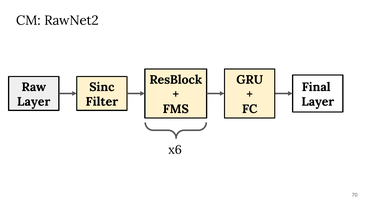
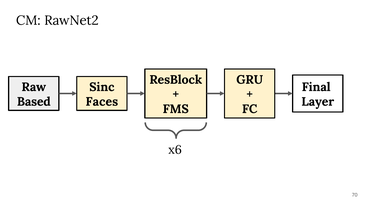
Layer: Layer -> Based (34, 102)
Filter: Filter -> Faces (102, 102)
